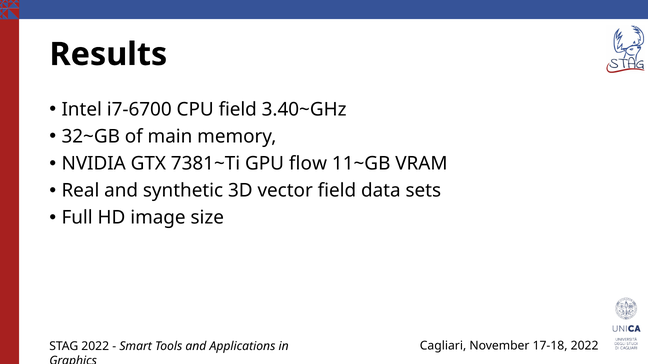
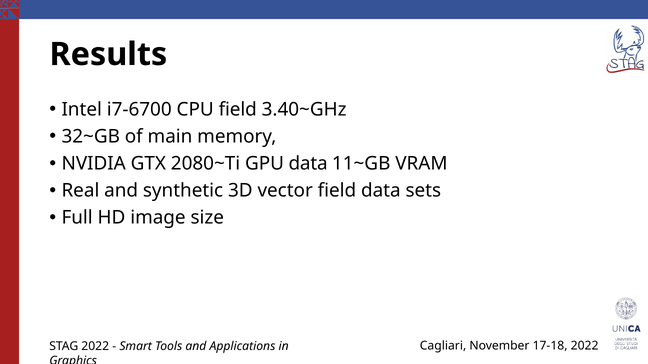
7381~Ti: 7381~Ti -> 2080~Ti (206, 164)
GPU flow: flow -> data (308, 164)
